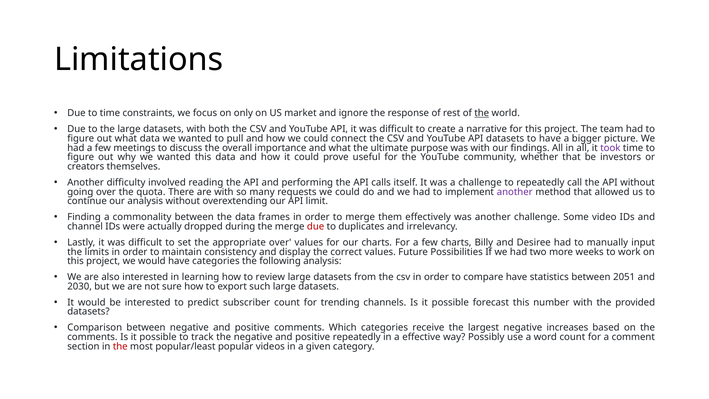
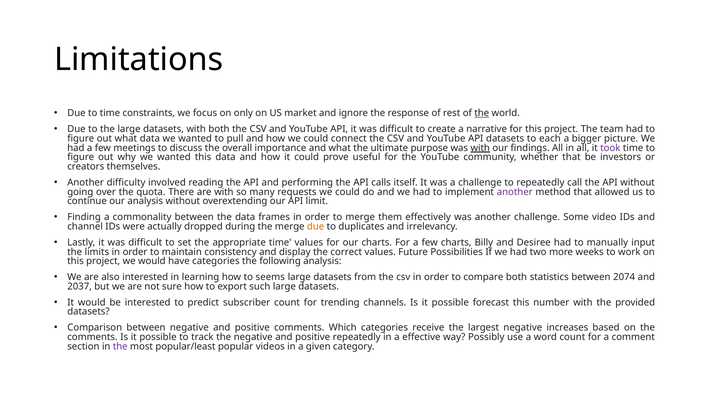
to have: have -> each (550, 138)
with underline: none -> present (480, 148)
due colour: red -> orange (316, 226)
appropriate over: over -> time (280, 242)
review: review -> seems (270, 277)
compare have: have -> both (517, 277)
2051: 2051 -> 2074 (624, 277)
2030: 2030 -> 2037 (80, 286)
the colour: red -> purple (120, 346)
